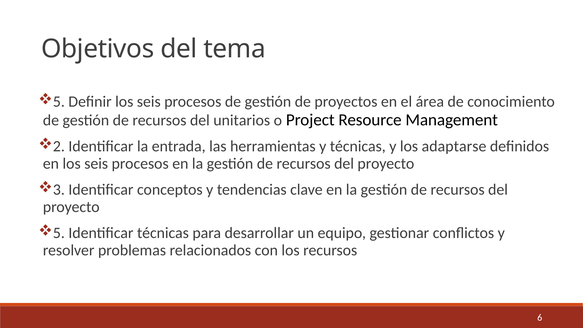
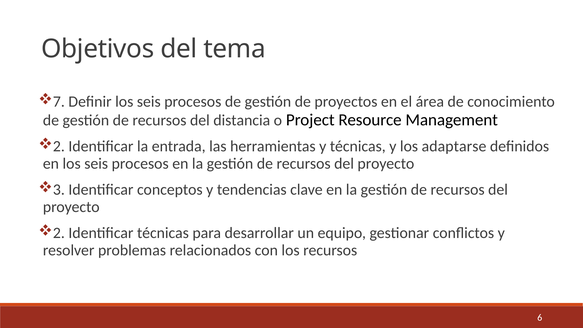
5: 5 -> 7 (59, 102)
unitarios: unitarios -> distancia (242, 120)
5: 5 -> 2 (59, 233)
